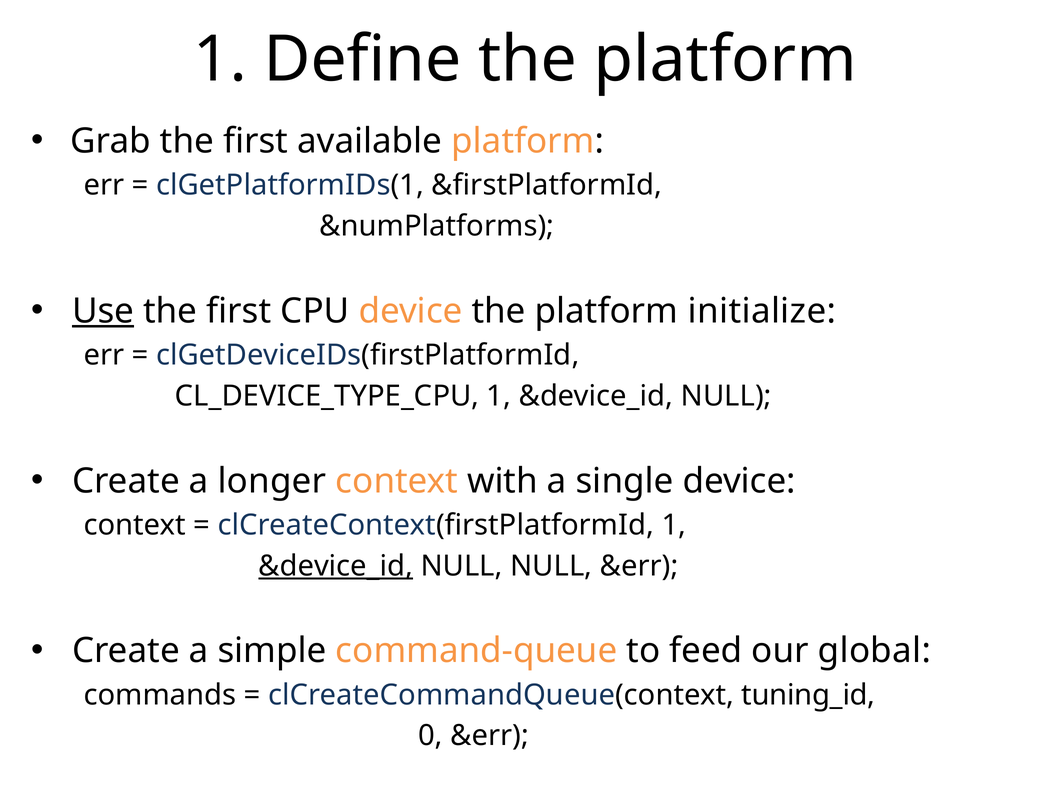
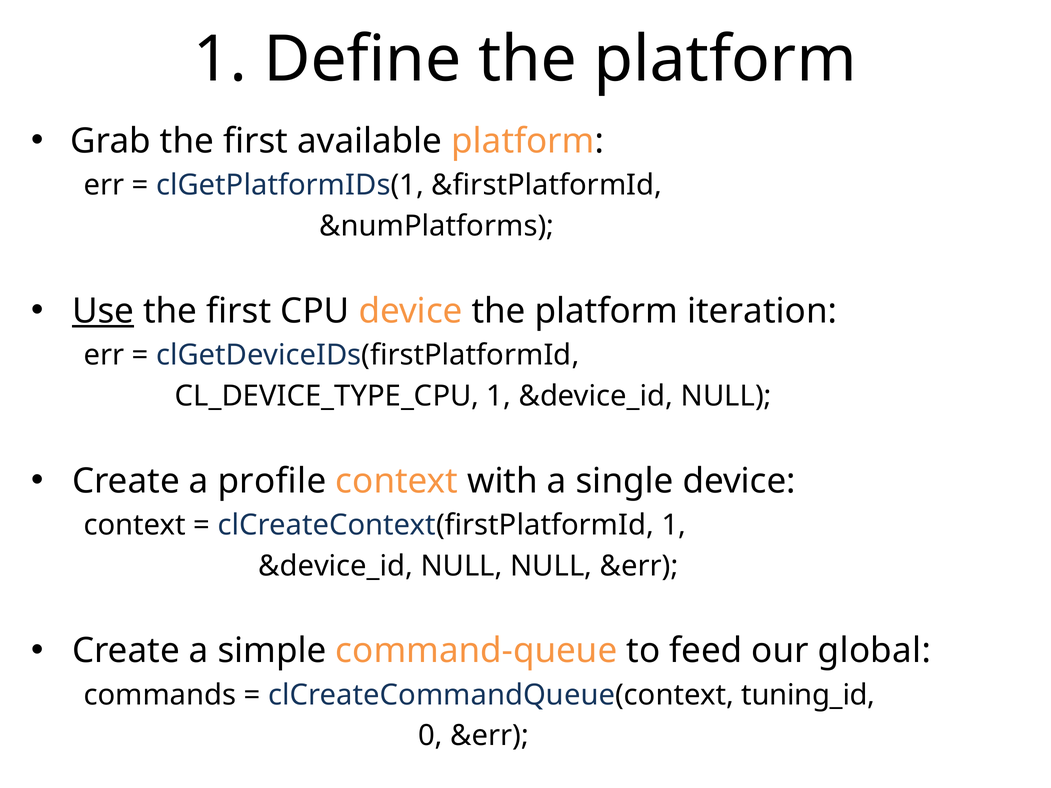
initialize: initialize -> iteration (762, 311)
longer: longer -> profile (272, 481)
&device_id underline: present -> none (336, 566)
